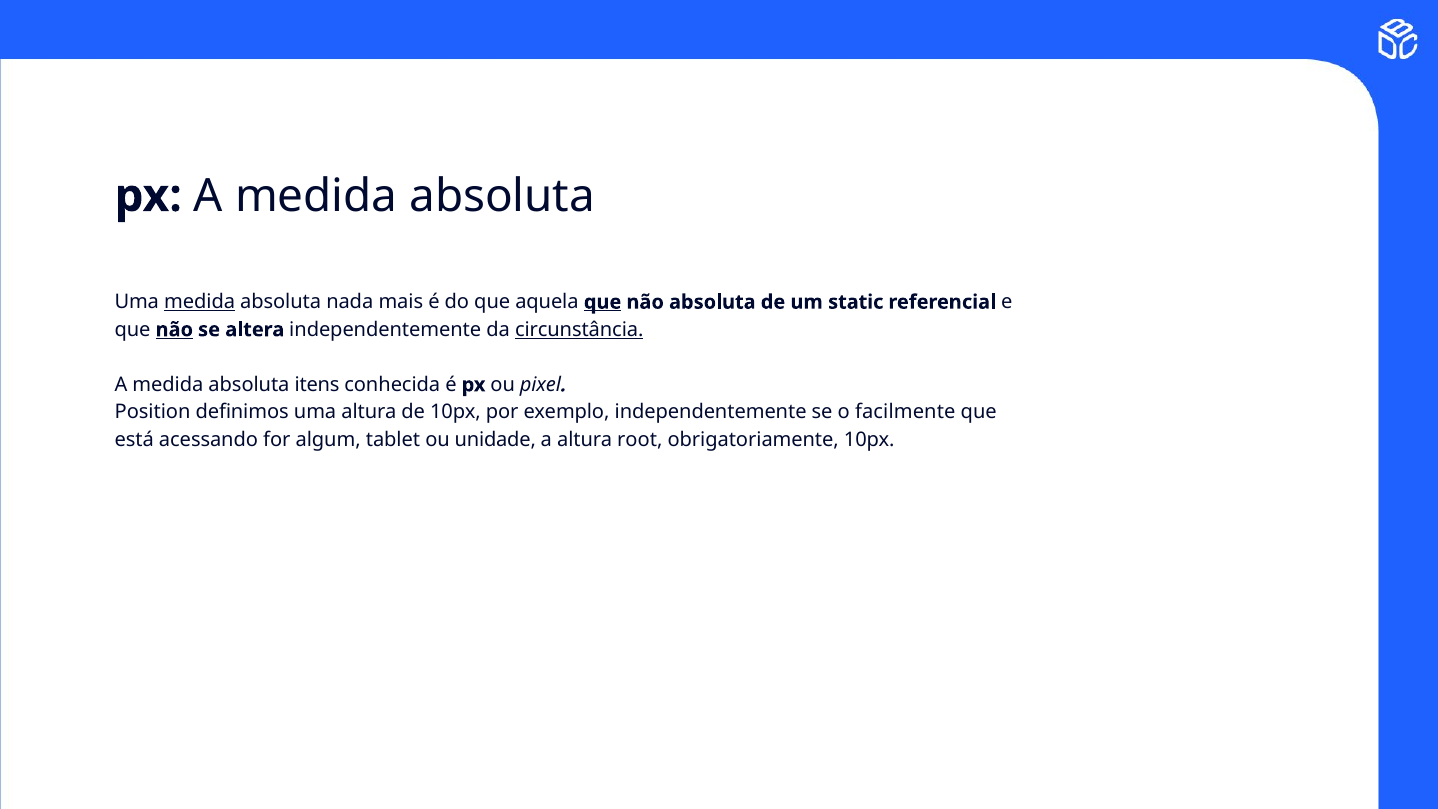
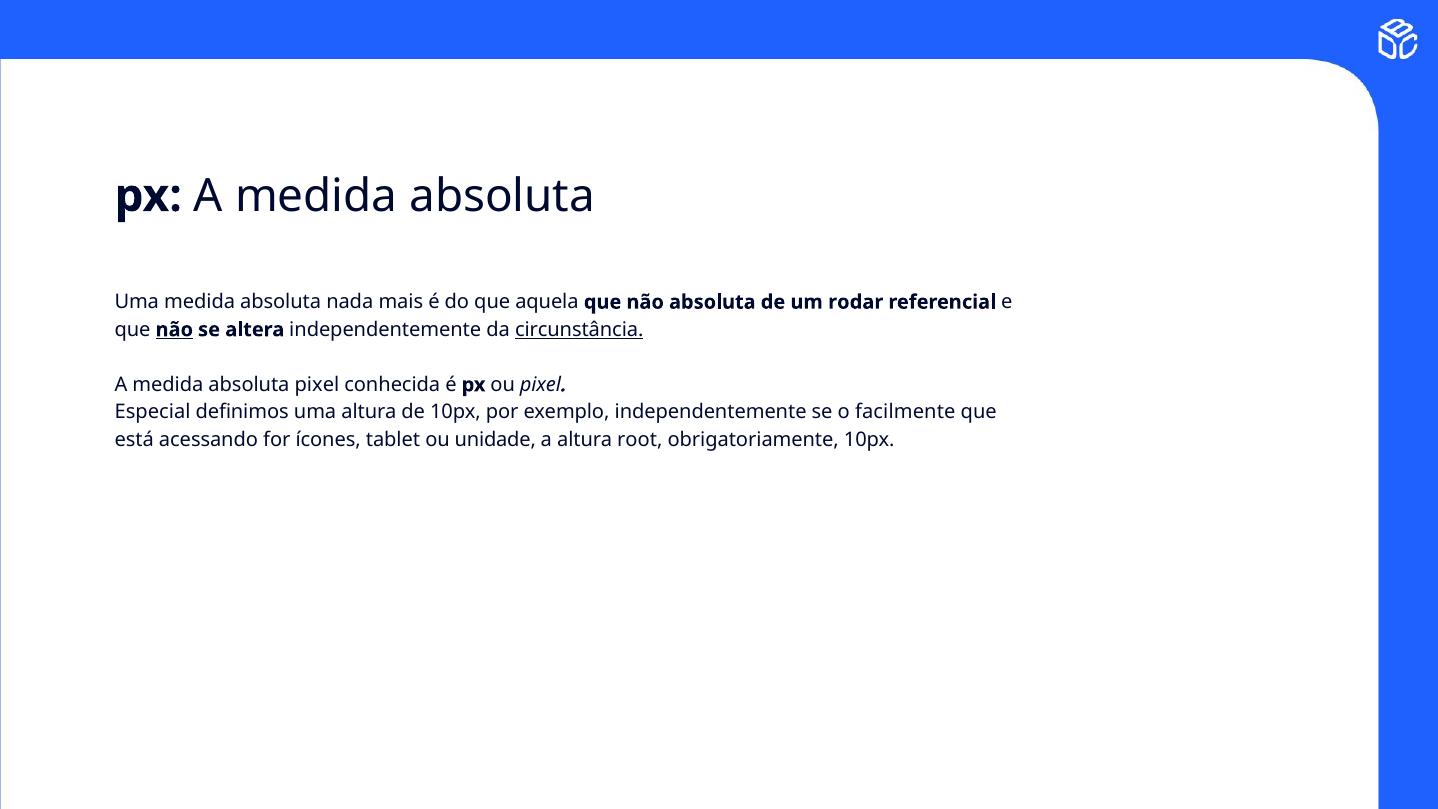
medida underline: present -> none (200, 302)
que underline: present -> none (603, 302)
static: static -> rodar (856, 302)
absoluta itens: itens -> pixel (317, 385)
Position: Position -> Especial (153, 412)
algum: algum -> ícones (328, 440)
